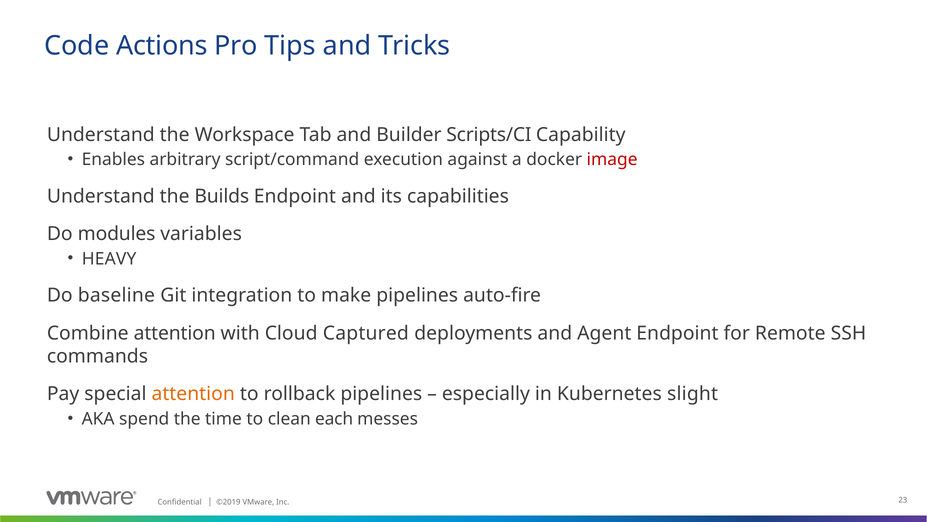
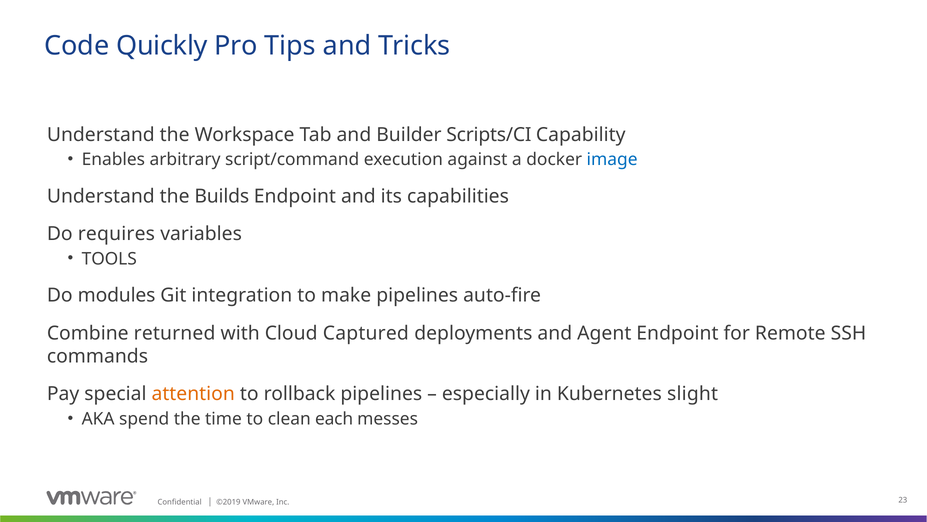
Actions: Actions -> Quickly (162, 46)
image colour: red -> blue (612, 159)
modules: modules -> requires (116, 234)
HEAVY: HEAVY -> TOOLS (109, 259)
baseline: baseline -> modules (117, 295)
attention: attention -> returned (175, 333)
